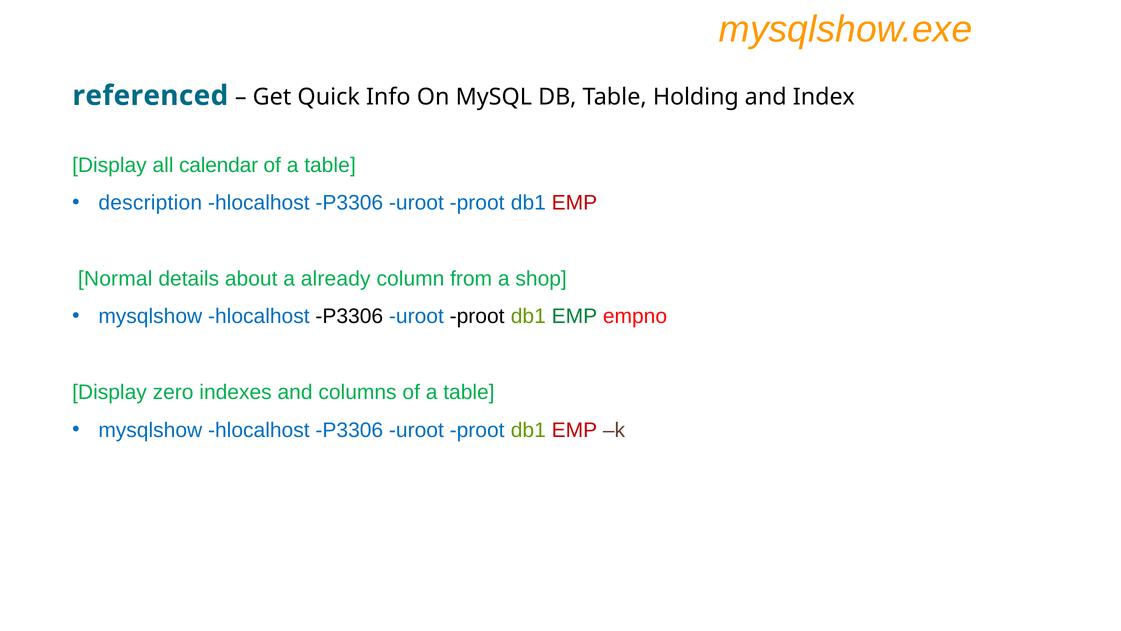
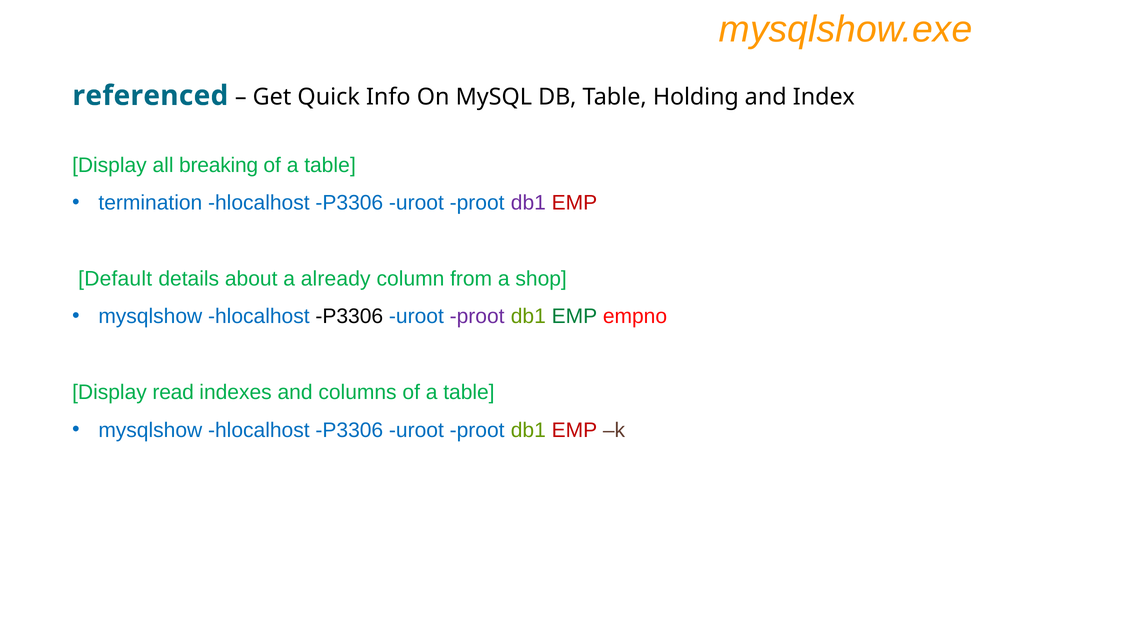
calendar: calendar -> breaking (219, 165)
description: description -> termination (150, 203)
db1 colour: blue -> purple (528, 203)
Normal: Normal -> Default (115, 278)
proot colour: black -> purple (477, 316)
zero: zero -> read (173, 392)
